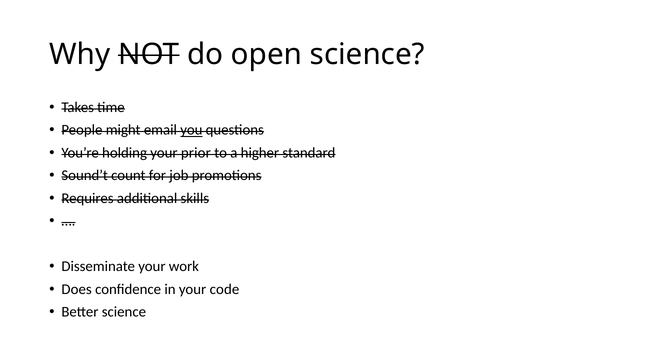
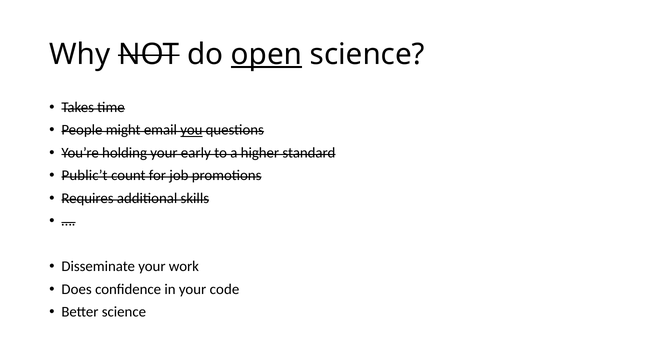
open underline: none -> present (267, 54)
prior: prior -> early (196, 153)
Sound’t: Sound’t -> Public’t (85, 175)
